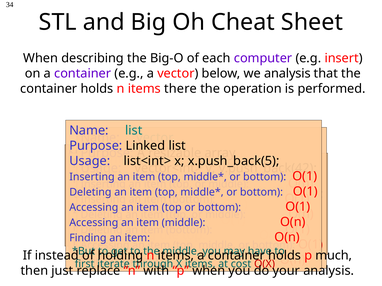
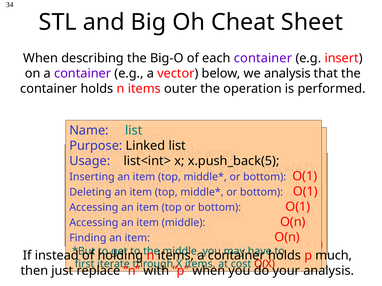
each computer: computer -> container (263, 58)
there: there -> outer (181, 89)
